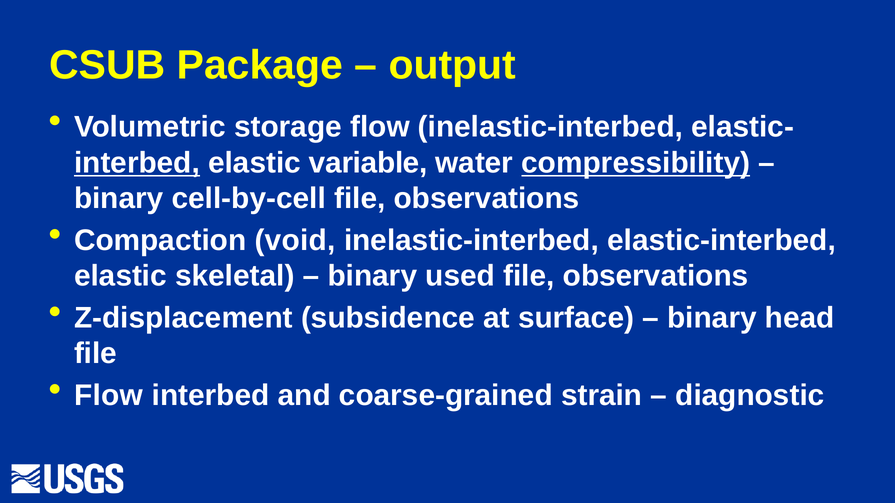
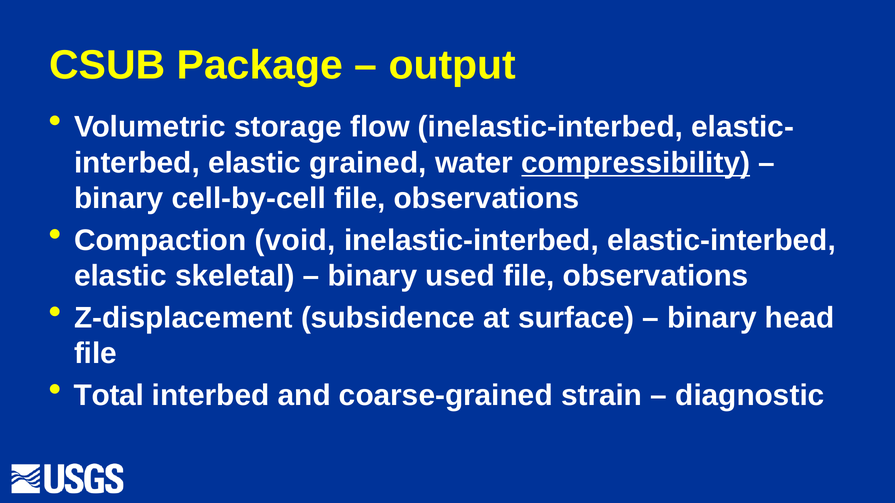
interbed underline: present -> none (137, 163)
variable: variable -> grained (368, 163)
Flow: Flow -> Total (109, 396)
